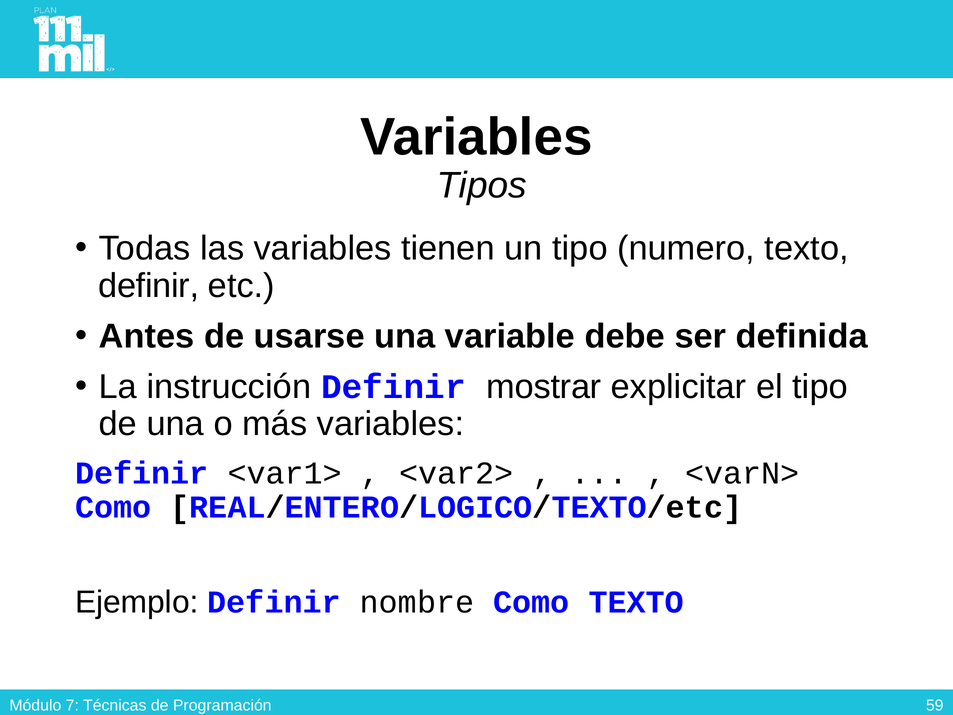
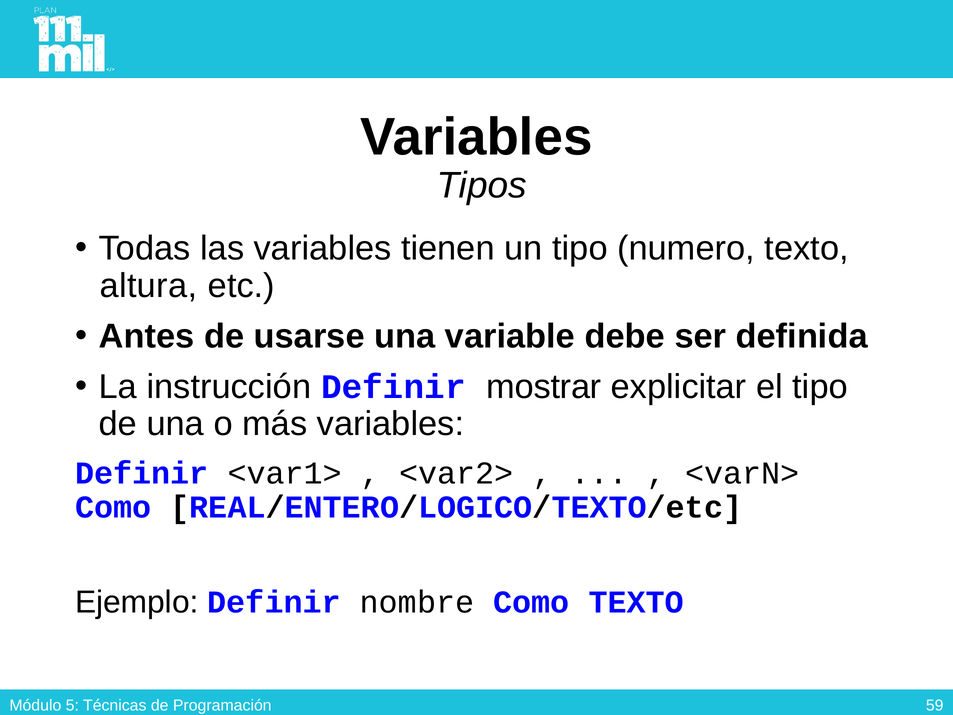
definir: definir -> altura (148, 286)
7: 7 -> 5 (72, 705)
